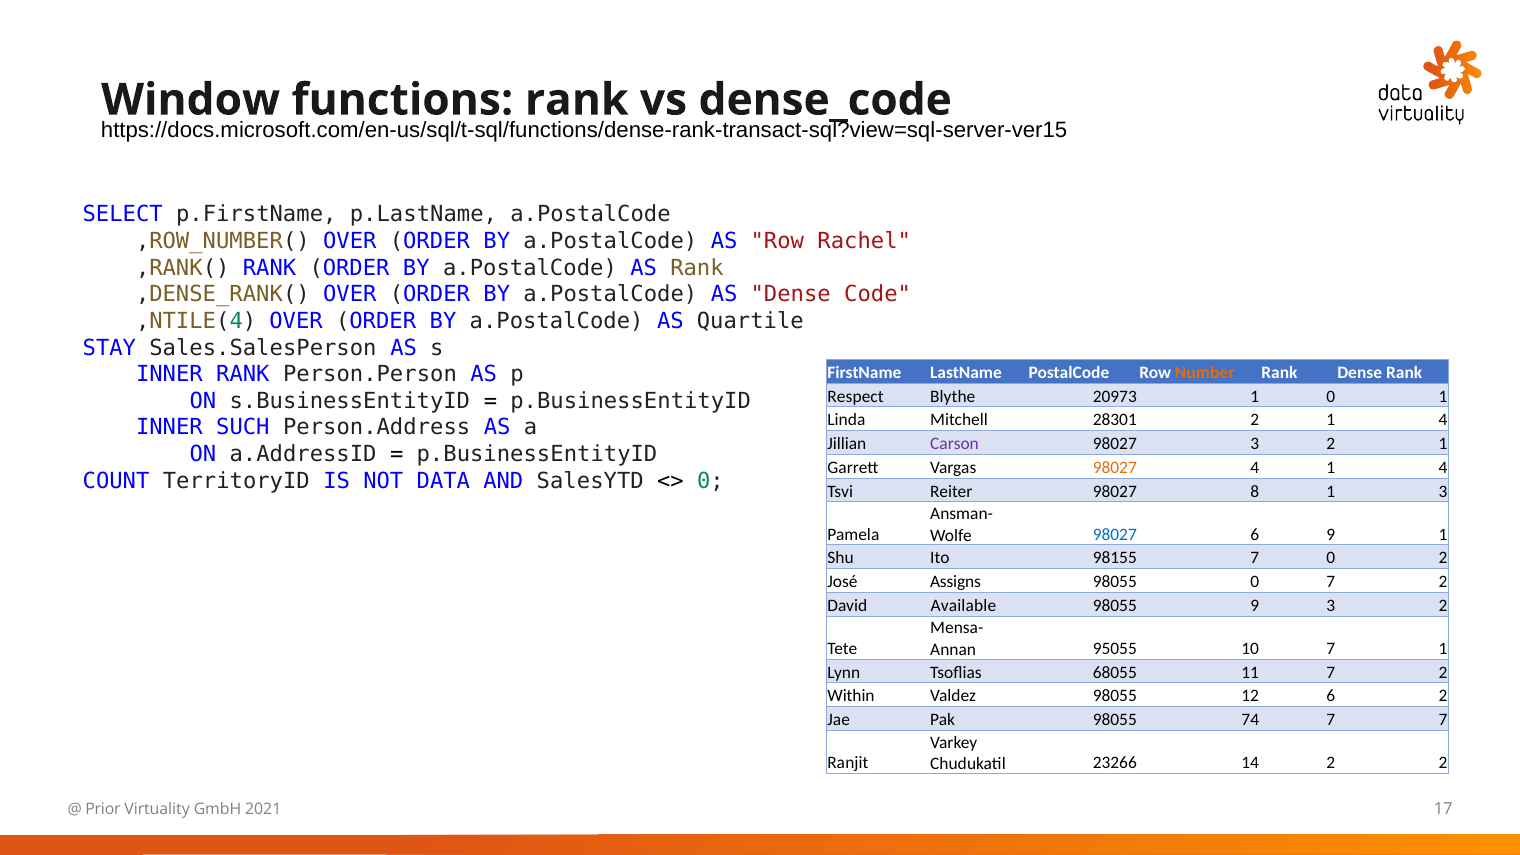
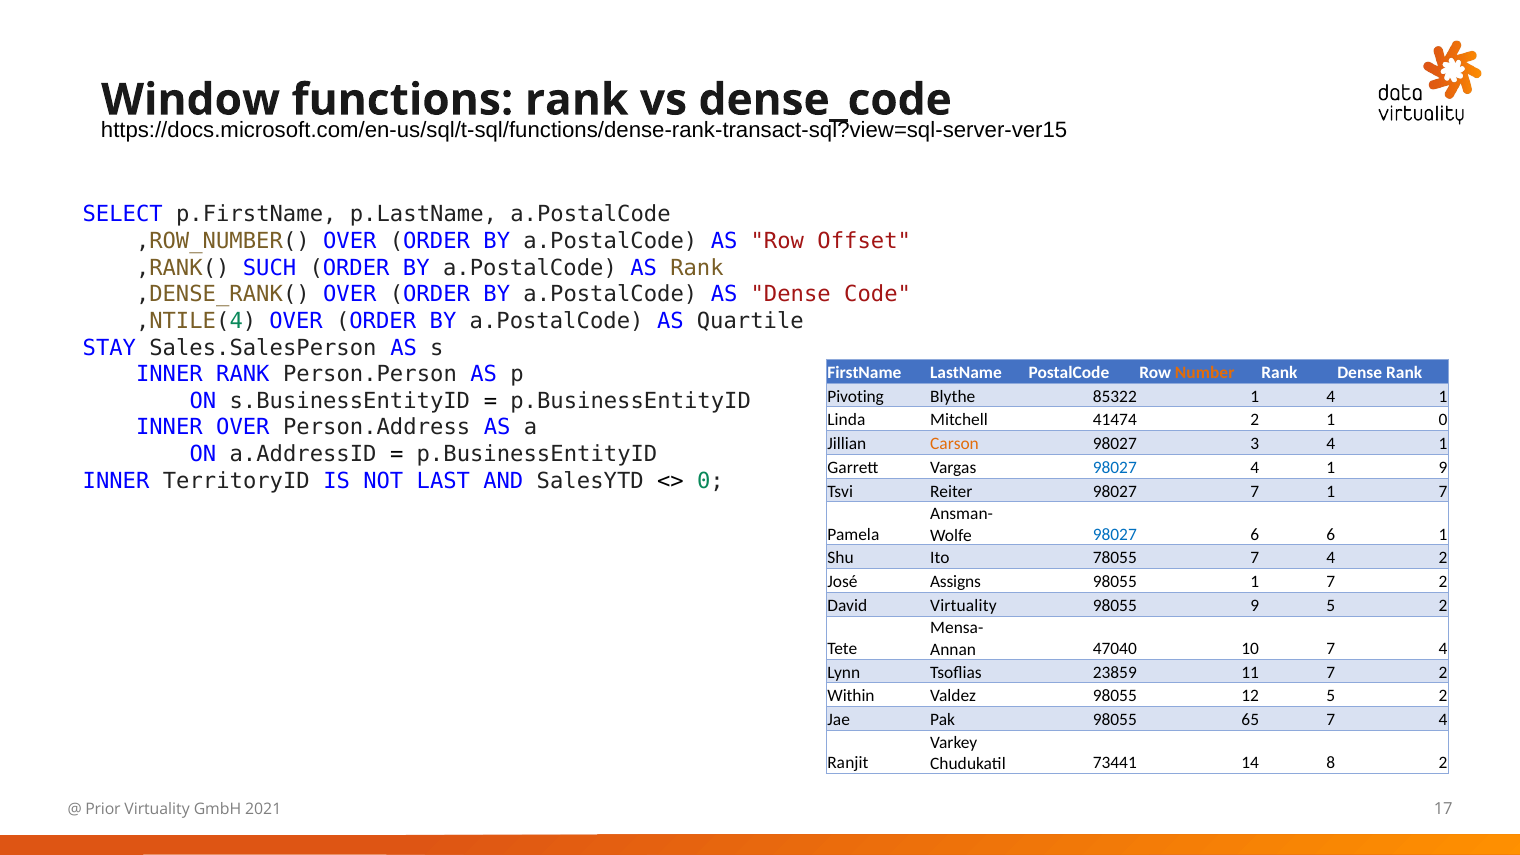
Rachel: Rachel -> Offset (864, 241)
,RANK( RANK: RANK -> SUCH (270, 268)
Respect: Respect -> Pivoting (856, 396)
20973: 20973 -> 85322 (1115, 396)
1 0: 0 -> 4 (1331, 396)
28301: 28301 -> 41474 (1115, 420)
2 1 4: 4 -> 0 (1443, 420)
INNER SUCH: SUCH -> OVER (243, 428)
Carson colour: purple -> orange (955, 444)
98027 3 2: 2 -> 4 (1331, 444)
98027 colour: orange -> blue (1115, 468)
4 1 4: 4 -> 9 (1443, 468)
COUNT: COUNT -> INNER (116, 481)
DATA: DATA -> LAST (443, 481)
98027 8: 8 -> 7 (1255, 491)
3: 3 -> 7 (1443, 491)
6 9: 9 -> 6 (1331, 534)
98155: 98155 -> 78055 (1115, 558)
0: 0 -> 4 (1331, 558)
98055 0: 0 -> 1 (1255, 582)
David Available: Available -> Virtuality (963, 606)
9 3: 3 -> 5 (1331, 606)
95055: 95055 -> 47040 (1115, 649)
10 7 1: 1 -> 4 (1443, 649)
68055: 68055 -> 23859 (1115, 672)
12 6: 6 -> 5 (1331, 696)
74: 74 -> 65 (1250, 720)
7: 7 -> 4 (1443, 720)
23266: 23266 -> 73441 (1115, 763)
14 2: 2 -> 8 (1331, 763)
